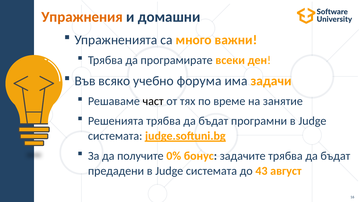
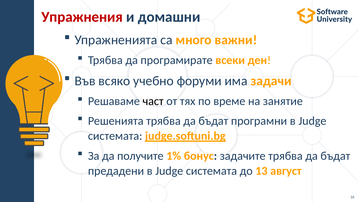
Упражнения colour: orange -> red (82, 17)
форума: форума -> форуми (199, 81)
0%: 0% -> 1% (174, 156)
43: 43 -> 13 (261, 171)
